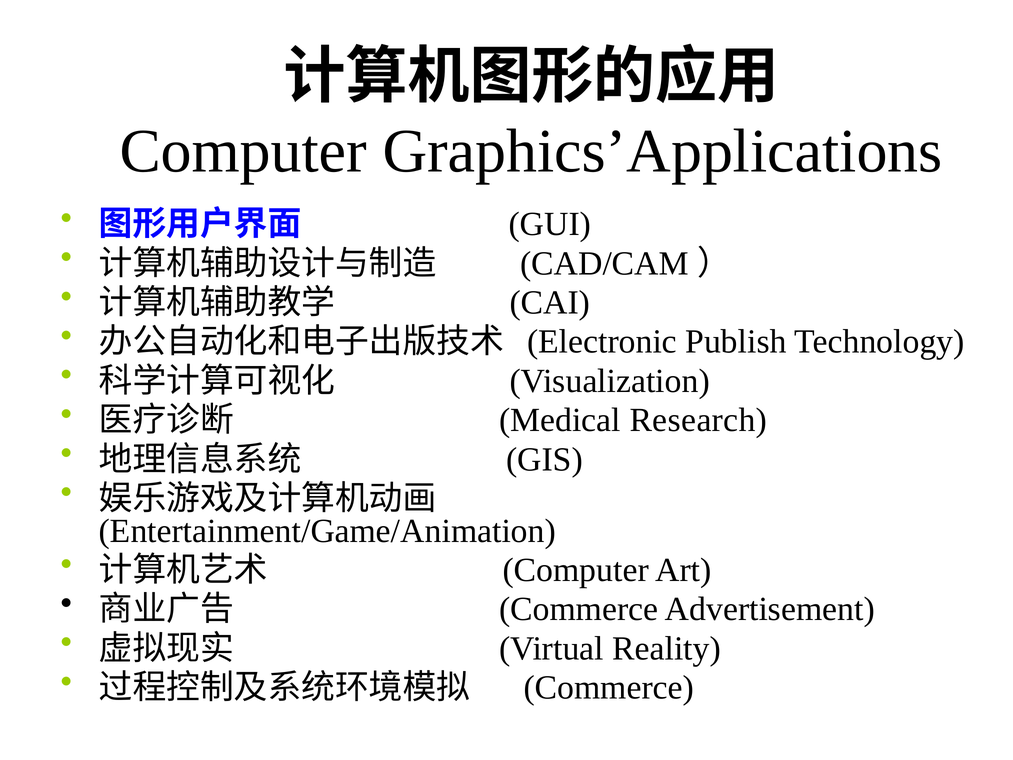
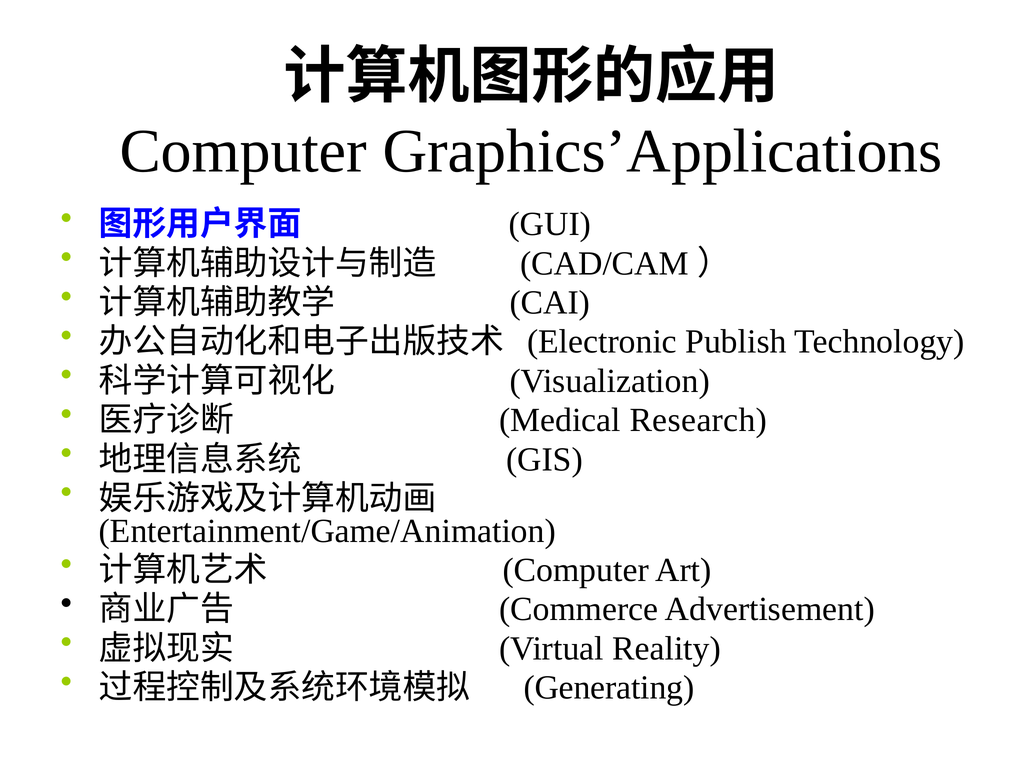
Commerce: Commerce -> Generating (609, 687)
